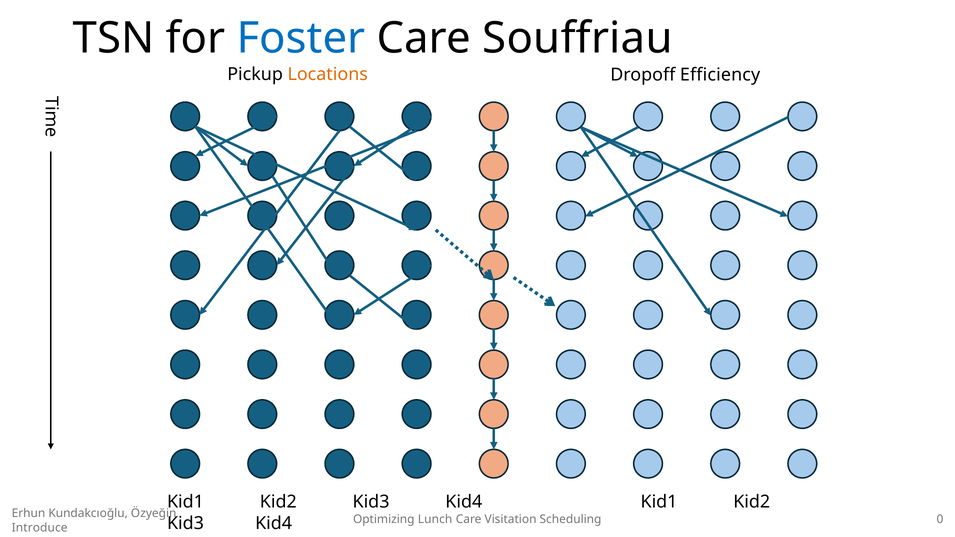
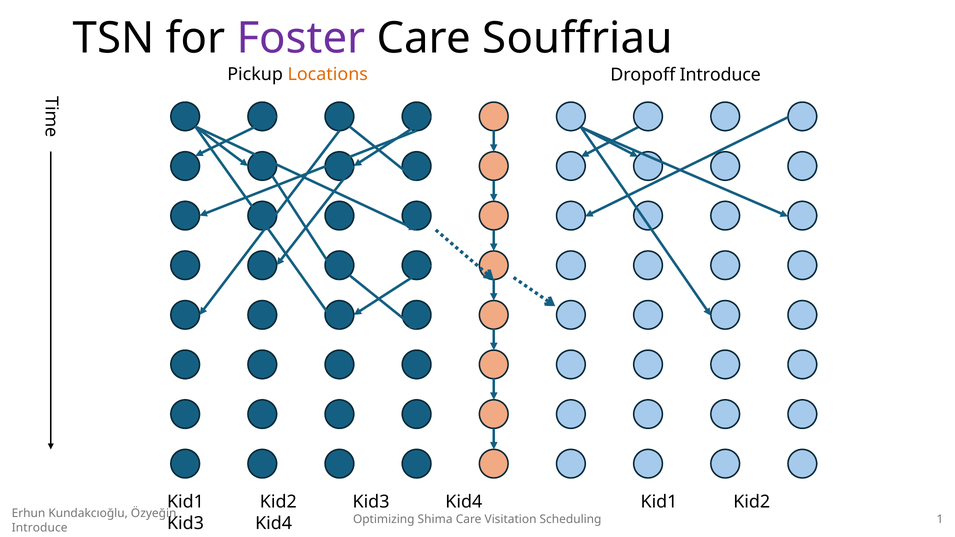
Foster colour: blue -> purple (301, 38)
Dropoff Efficiency: Efficiency -> Introduce (720, 75)
Lunch: Lunch -> Shima (435, 520)
0: 0 -> 1 (940, 520)
